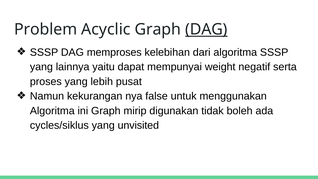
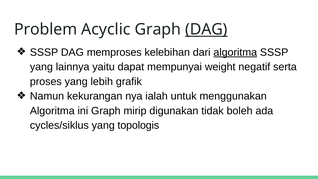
algoritma underline: none -> present (235, 52)
pusat: pusat -> grafik (129, 82)
false: false -> ialah (157, 96)
unvisited: unvisited -> topologis (138, 125)
